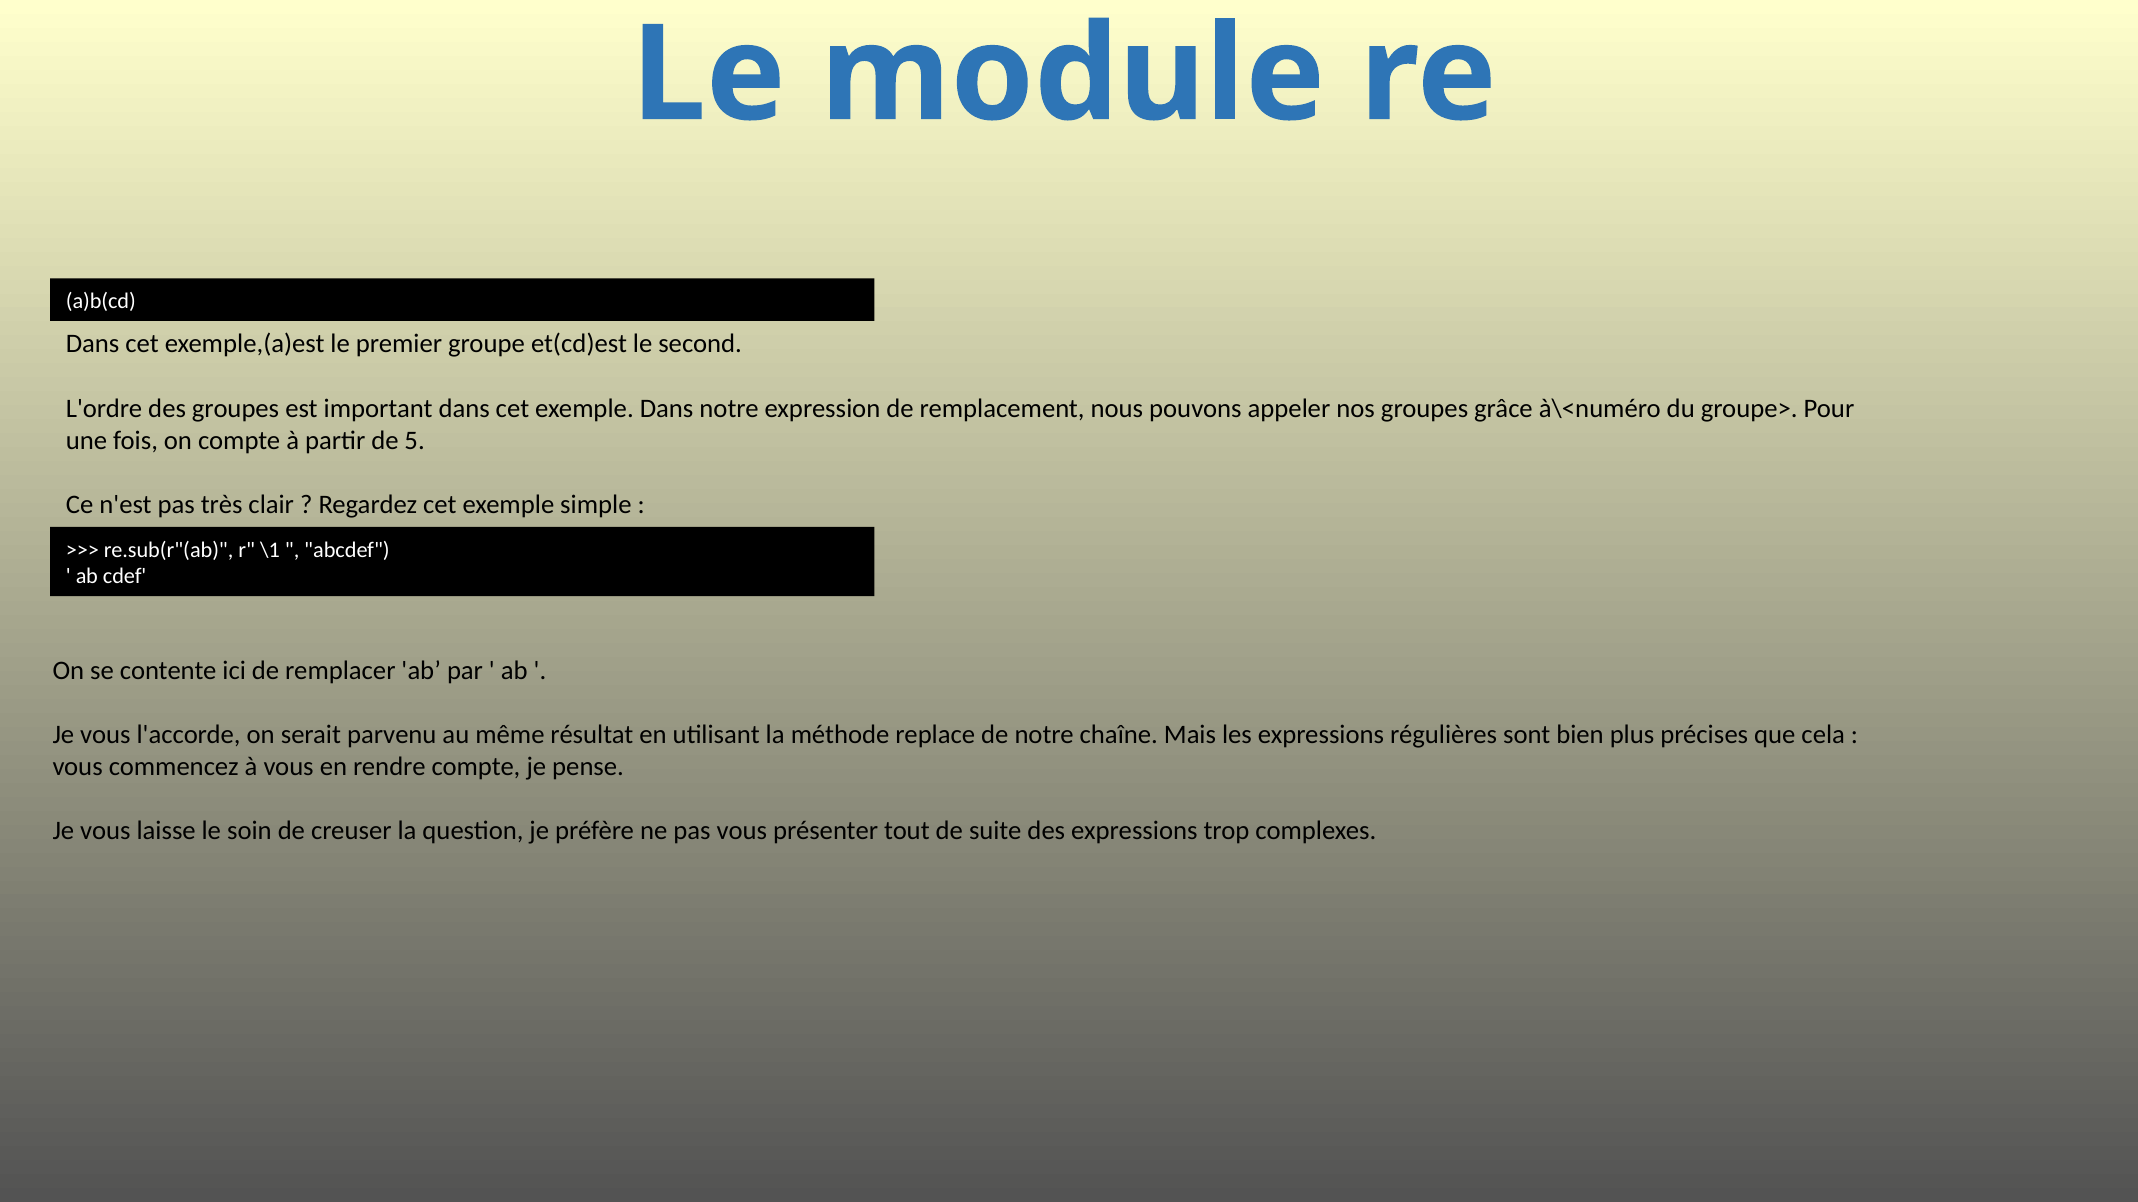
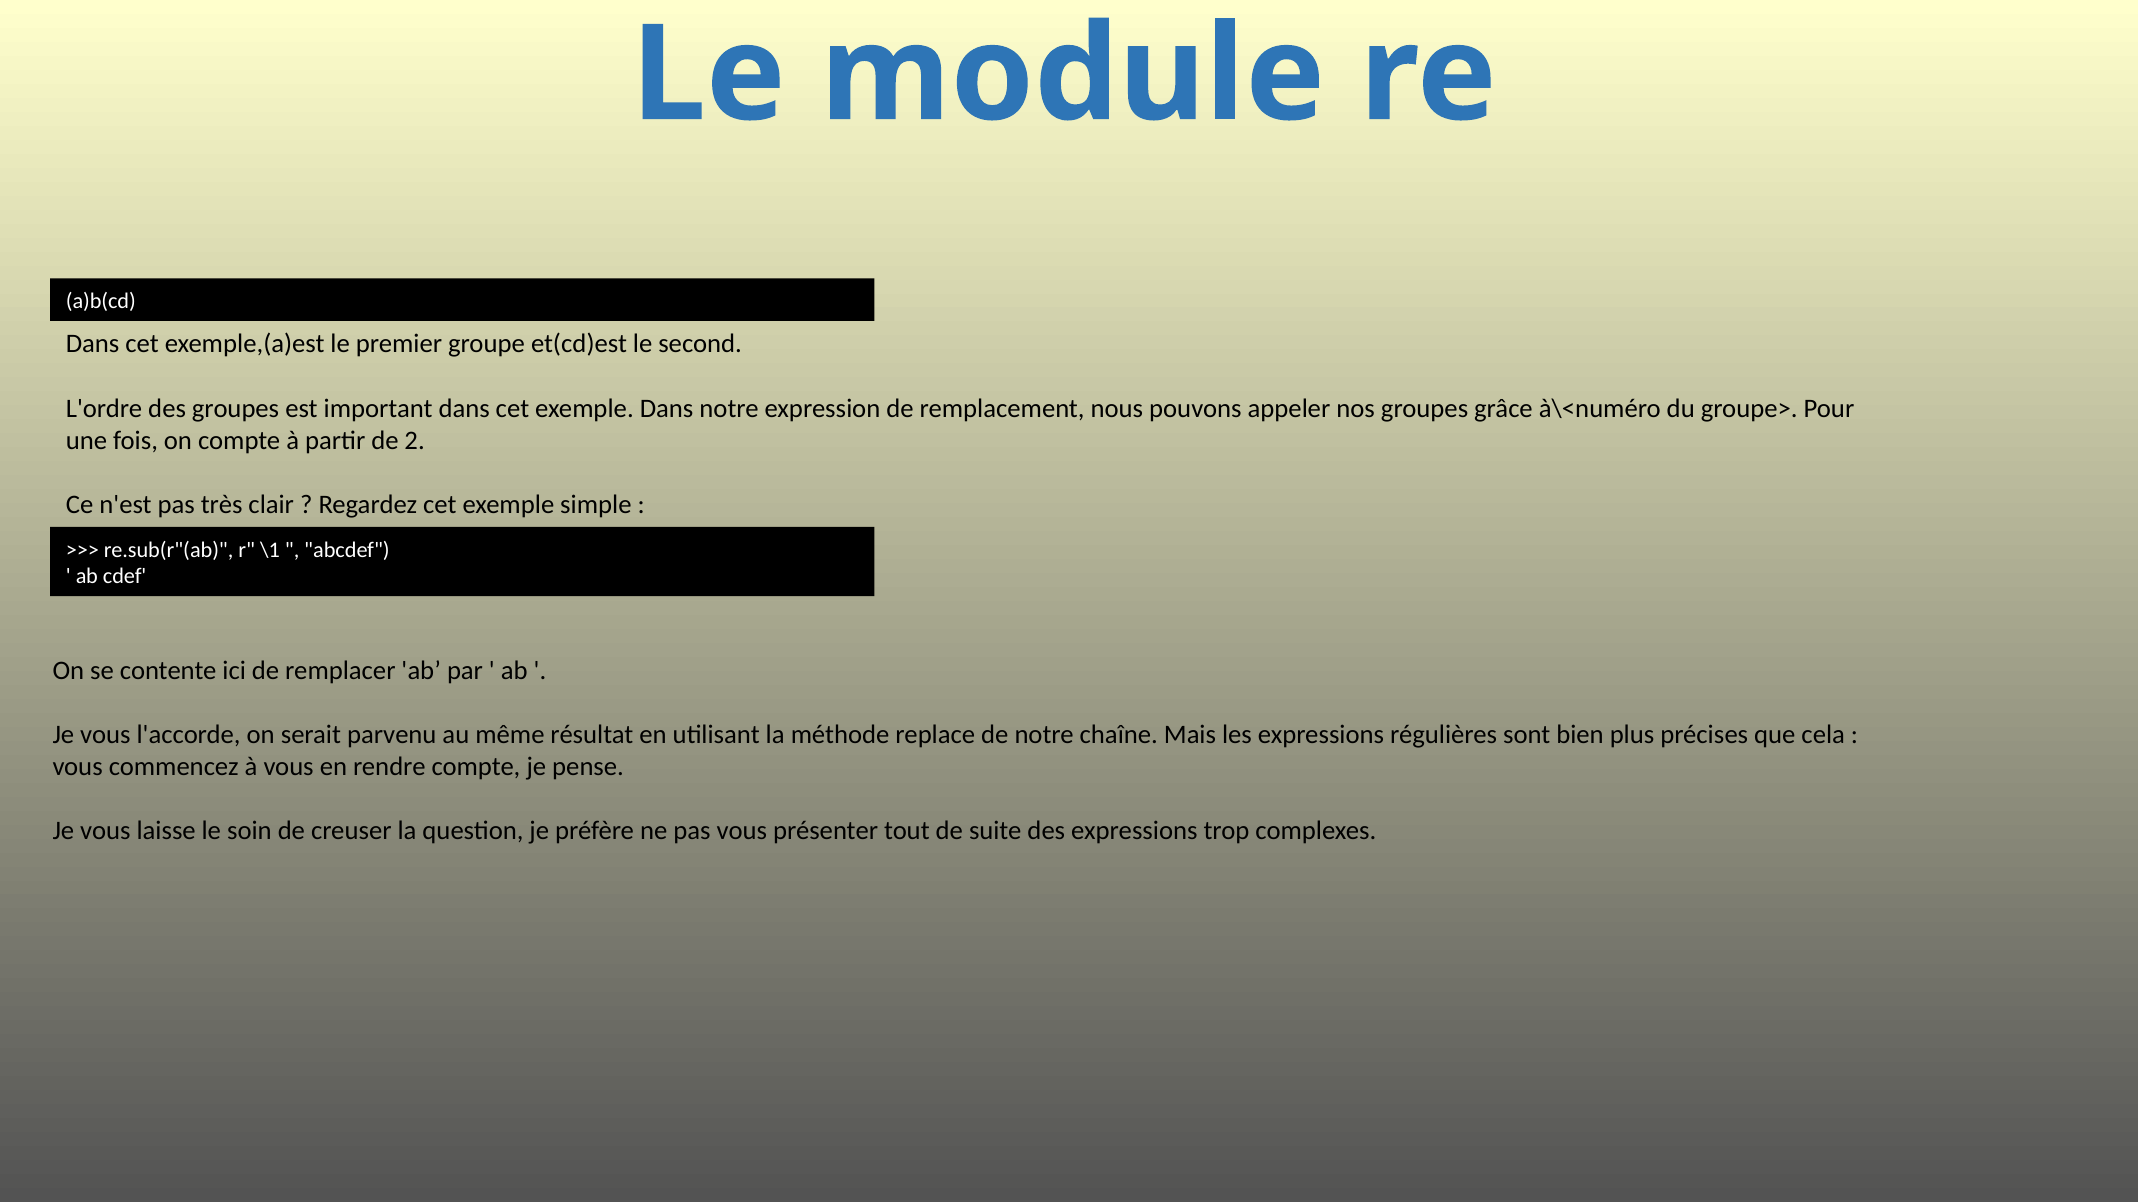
5: 5 -> 2 (415, 440)
